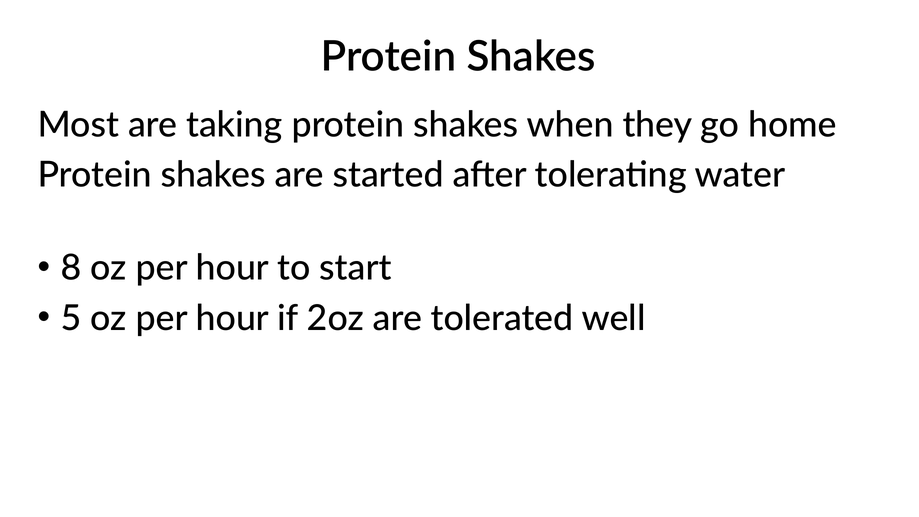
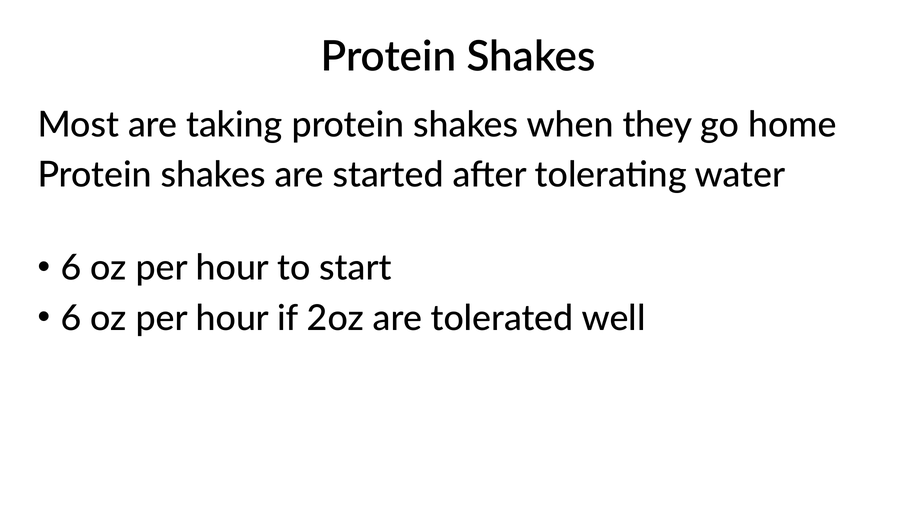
8: 8 -> 6 (71, 268)
5: 5 -> 6 (71, 318)
